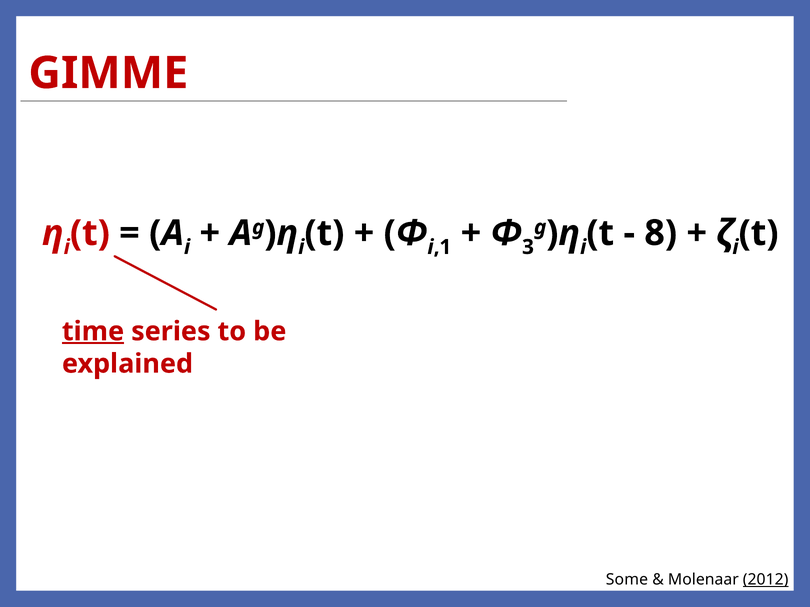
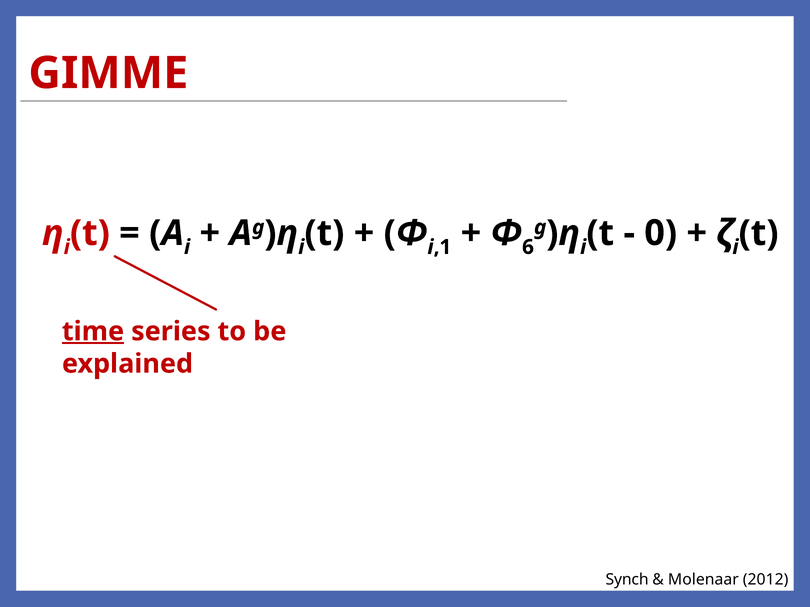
8: 8 -> 0 (661, 233)
3: 3 -> 6 (528, 247)
Some: Some -> Synch (627, 580)
2012 underline: present -> none (766, 580)
